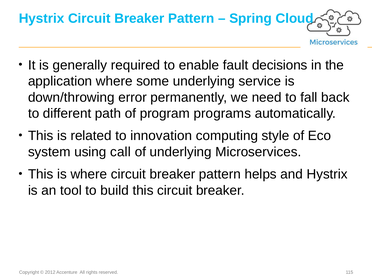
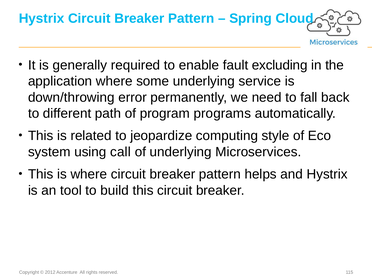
decisions: decisions -> excluding (280, 65)
innovation: innovation -> jeopardize (161, 136)
